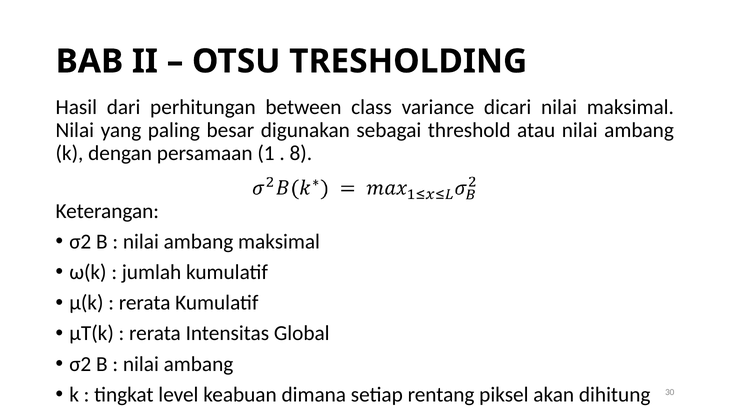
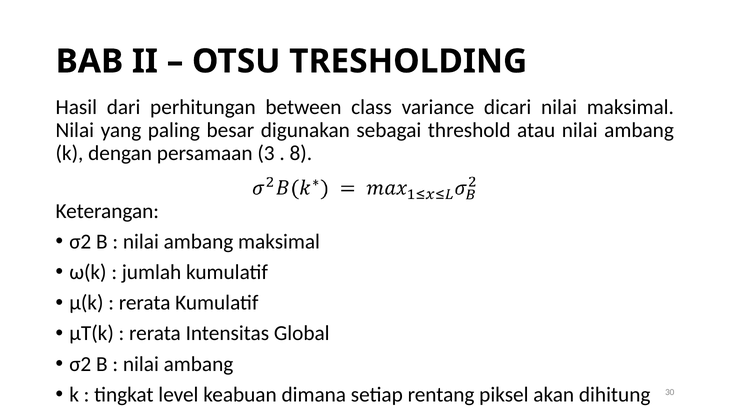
1: 1 -> 3 (266, 153)
